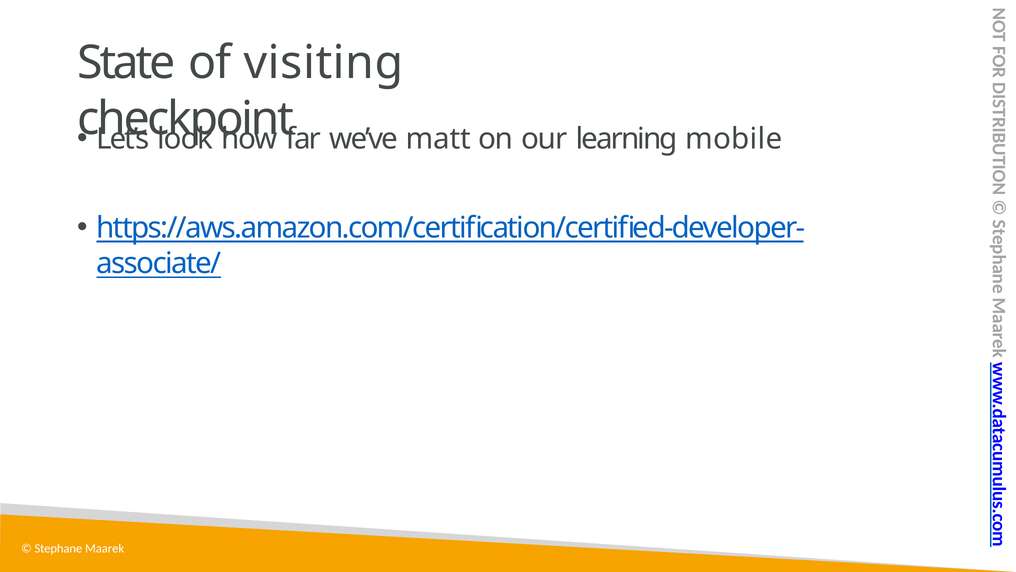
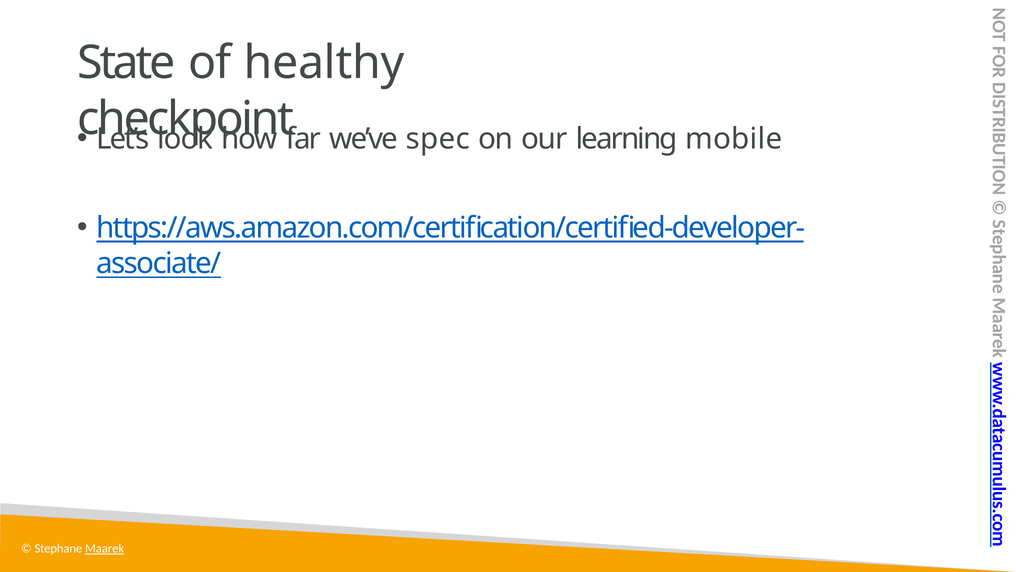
visiting: visiting -> healthy (324, 63)
matt: matt -> spec (438, 139)
Maarek underline: none -> present (105, 548)
